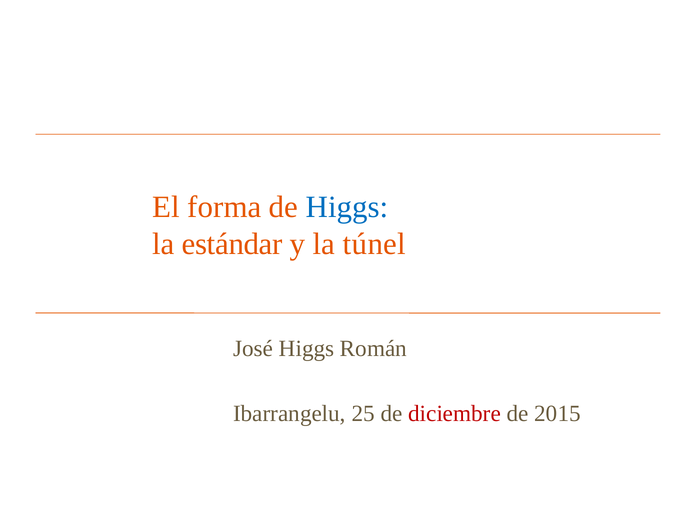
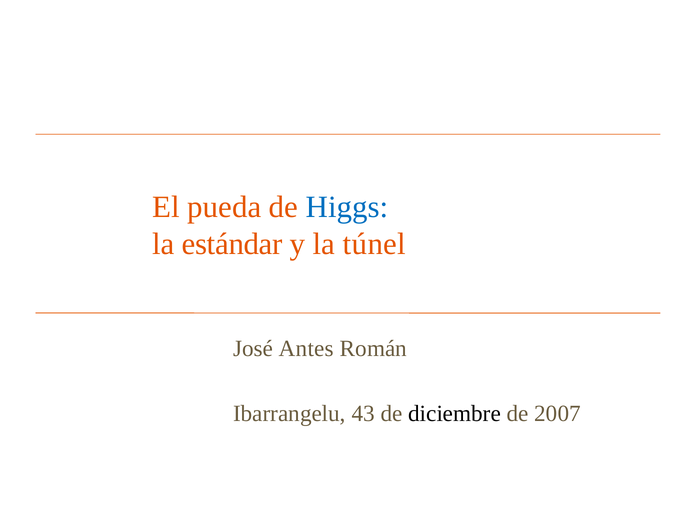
forma: forma -> pueda (224, 207)
José Higgs: Higgs -> Antes (306, 349)
25: 25 -> 43 (363, 413)
diciembre colour: red -> black (455, 413)
2015: 2015 -> 2007 (558, 413)
